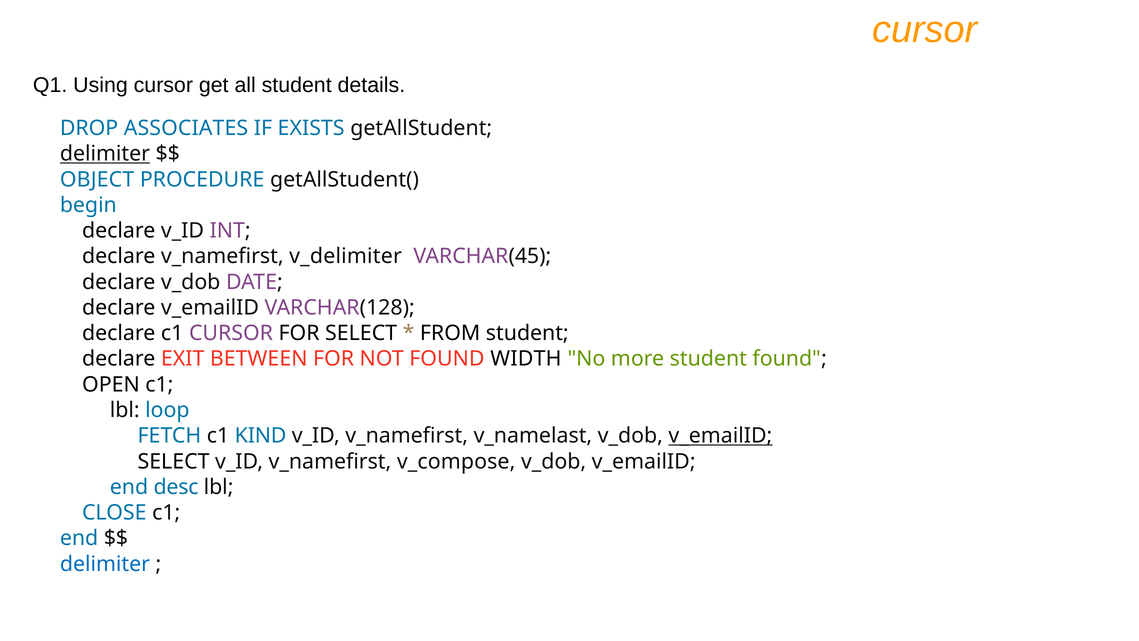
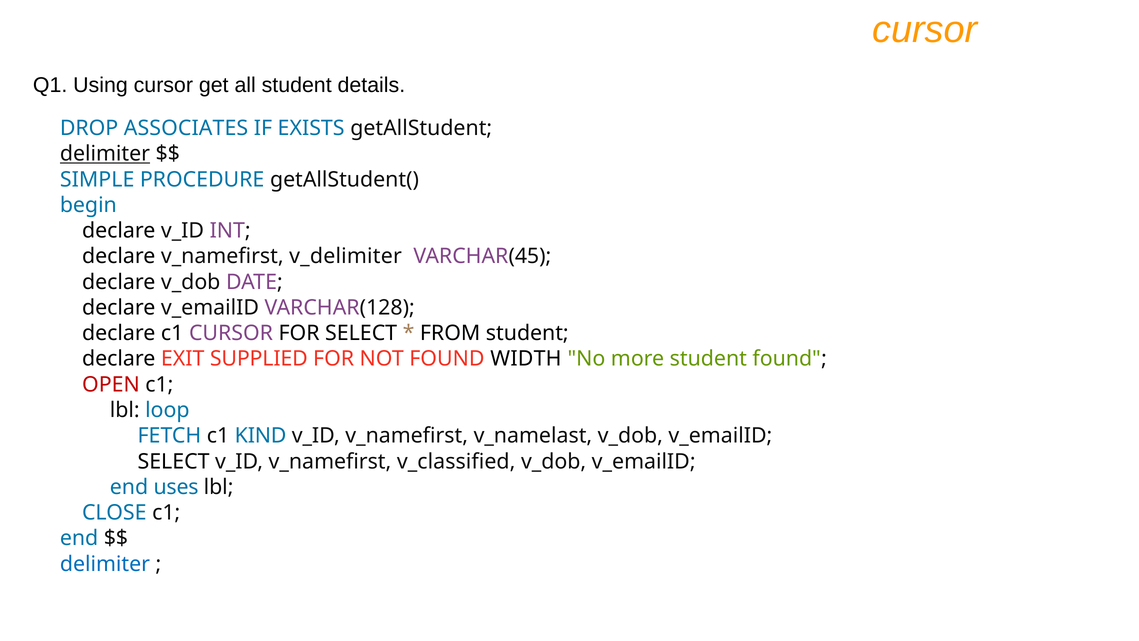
OBJECT: OBJECT -> SIMPLE (97, 179)
BETWEEN: BETWEEN -> SUPPLIED (259, 359)
OPEN colour: black -> red (111, 384)
v_emailID underline: present -> none (720, 436)
v_compose: v_compose -> v_classified (456, 461)
desc: desc -> uses (176, 487)
